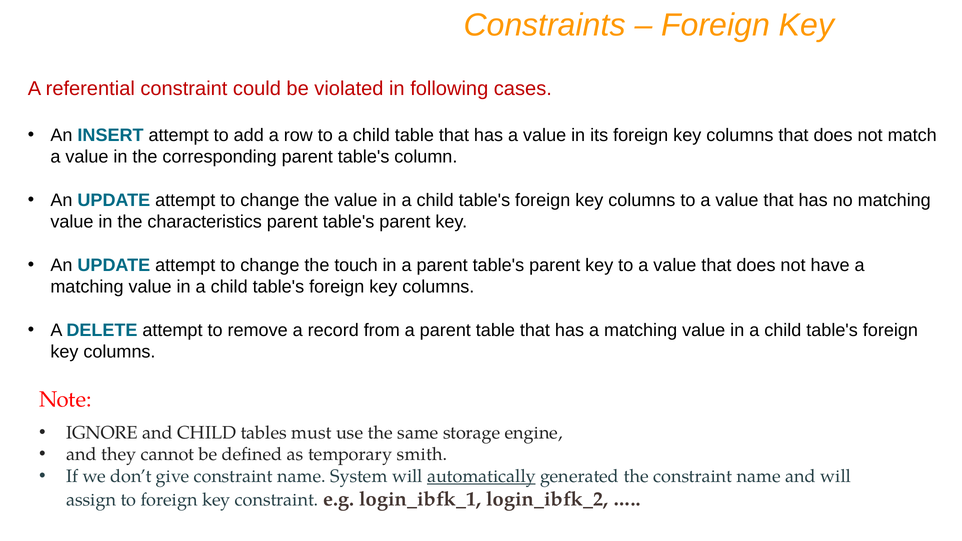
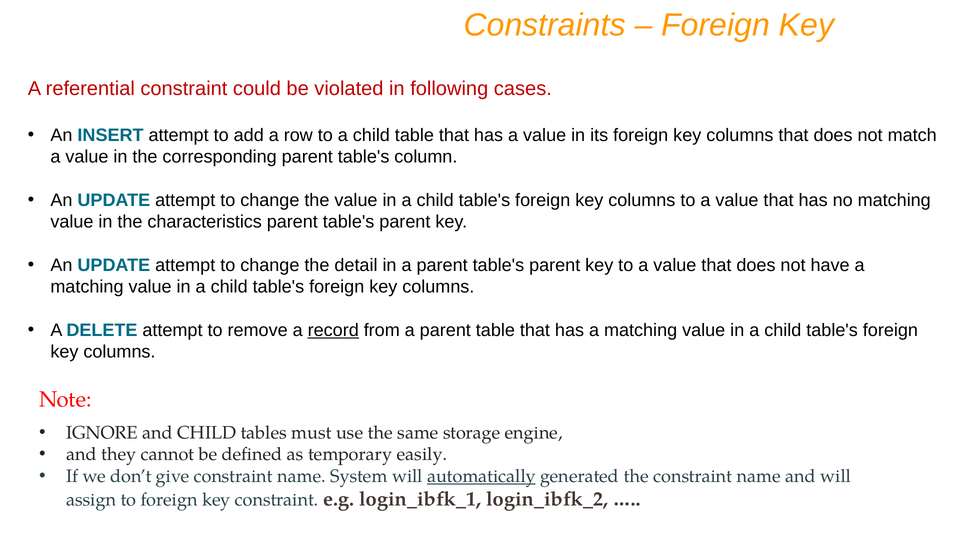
touch: touch -> detail (356, 265)
record underline: none -> present (333, 330)
smith: smith -> easily (422, 455)
